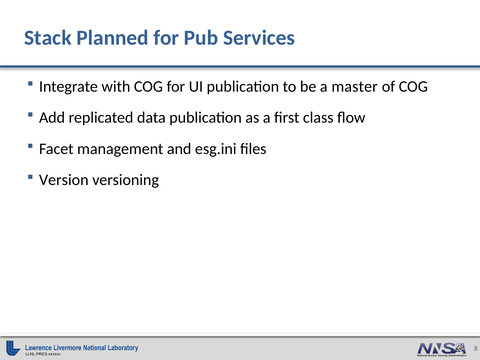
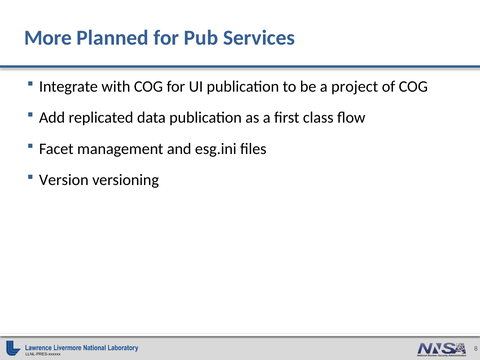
Stack: Stack -> More (48, 38)
master: master -> project (355, 86)
